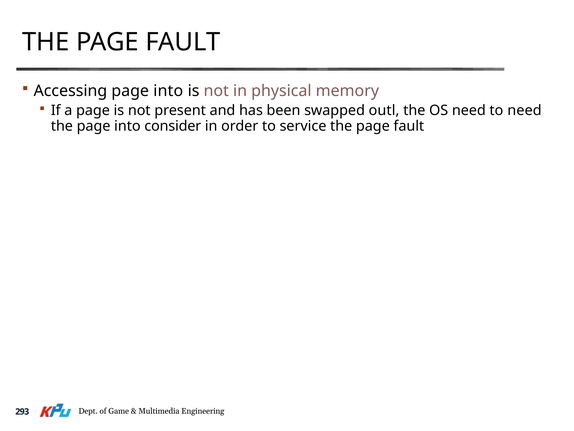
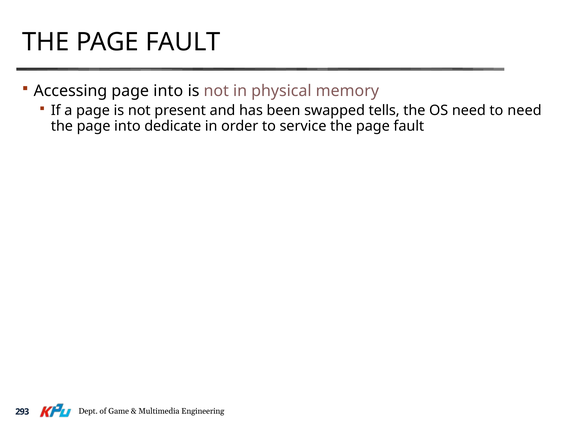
outl: outl -> tells (384, 110)
consider: consider -> dedicate (173, 126)
